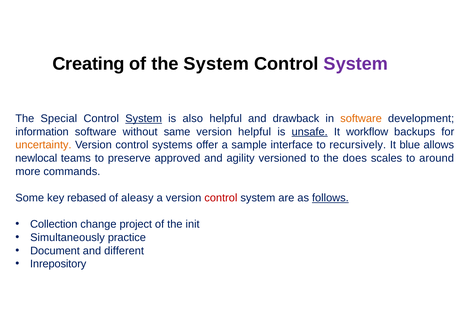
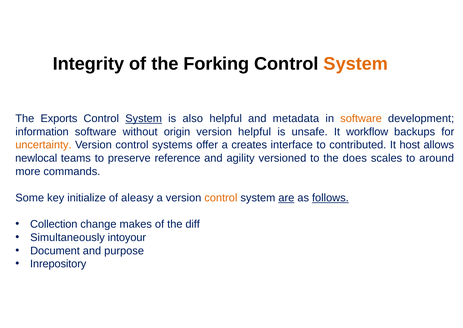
Creating: Creating -> Integrity (88, 64)
the System: System -> Forking (216, 64)
System colour: purple -> orange (356, 64)
Special: Special -> Exports (59, 118)
drawback: drawback -> metadata (296, 118)
same: same -> origin (177, 132)
unsafe underline: present -> none (310, 132)
sample: sample -> creates (249, 145)
recursively: recursively -> contributed (358, 145)
blue: blue -> host (410, 145)
approved: approved -> reference (178, 158)
rebased: rebased -> initialize (87, 198)
control colour: red -> orange (221, 198)
are underline: none -> present (286, 198)
project: project -> makes (136, 224)
init: init -> diff (193, 224)
practice: practice -> intoyour (127, 237)
different: different -> purpose (124, 250)
